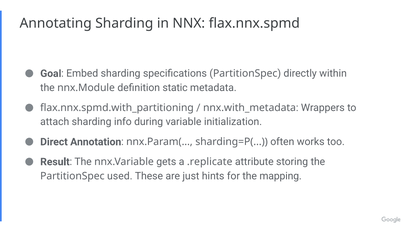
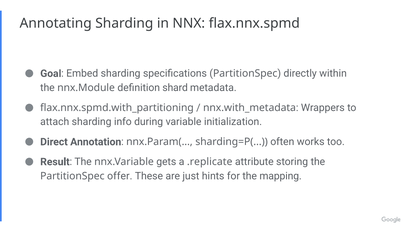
static: static -> shard (175, 88)
used: used -> offer (120, 176)
